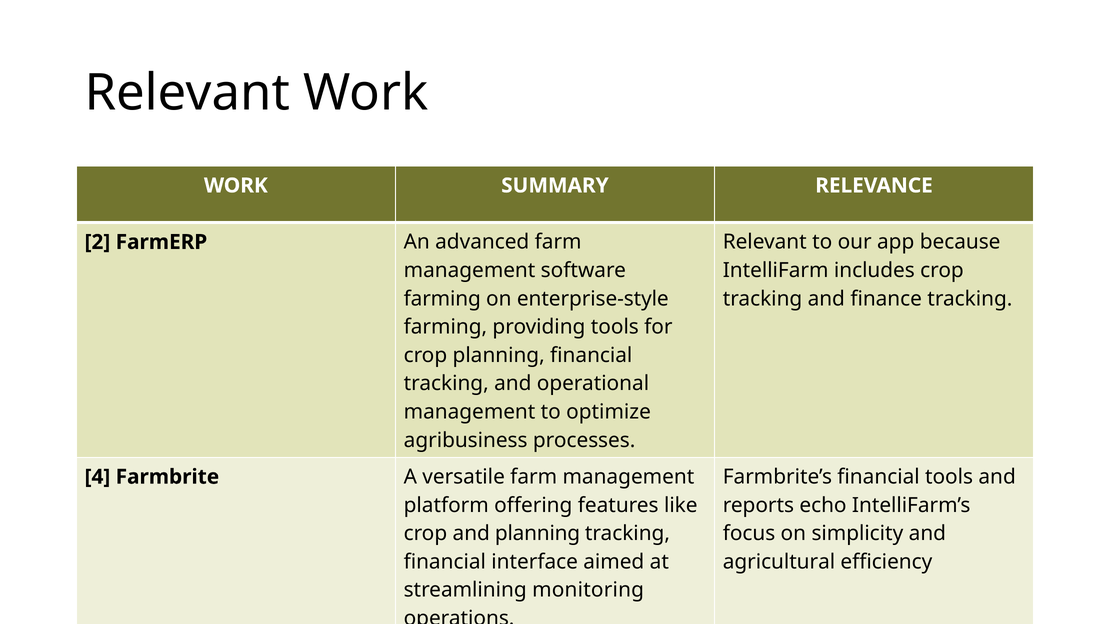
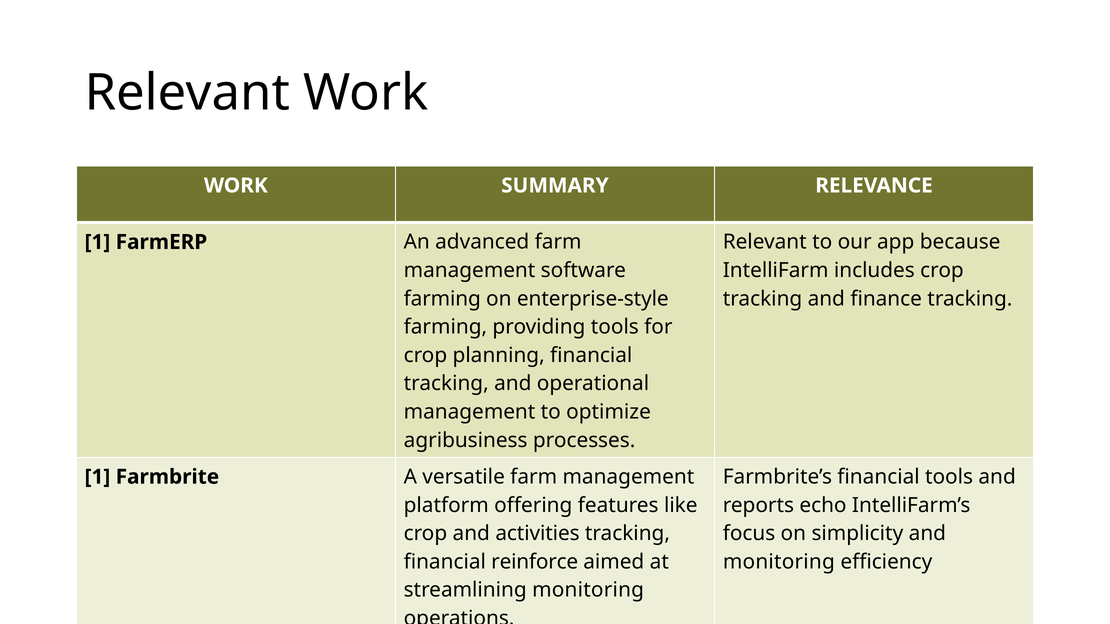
2: 2 -> 1 (97, 242)
4: 4 -> 1 (97, 477)
and planning: planning -> activities (538, 534)
interface: interface -> reinforce (535, 562)
agricultural: agricultural -> monitoring (779, 562)
